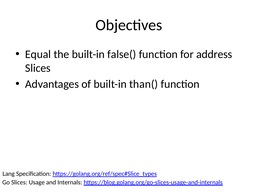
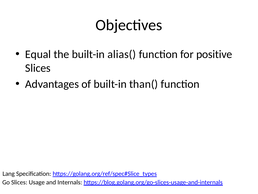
false(: false( -> alias( (122, 54)
address: address -> positive (214, 54)
